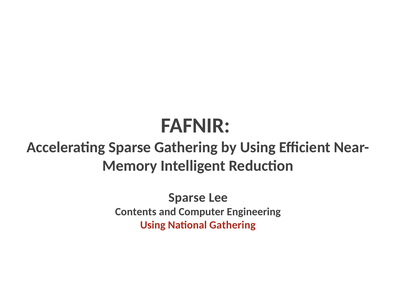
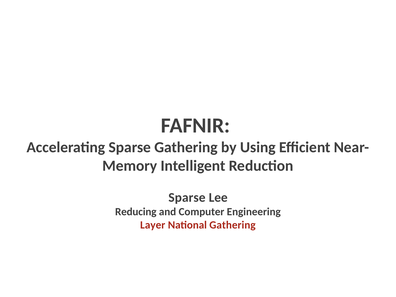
Contents: Contents -> Reducing (136, 212)
Using: Using -> Layer (153, 225)
